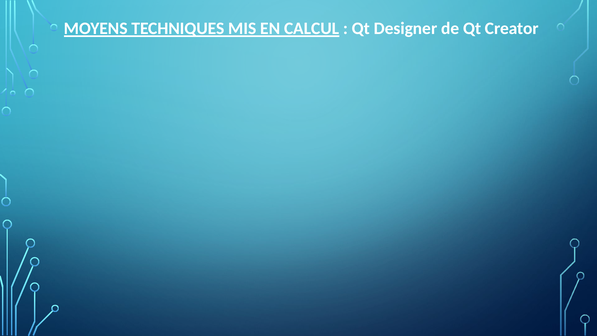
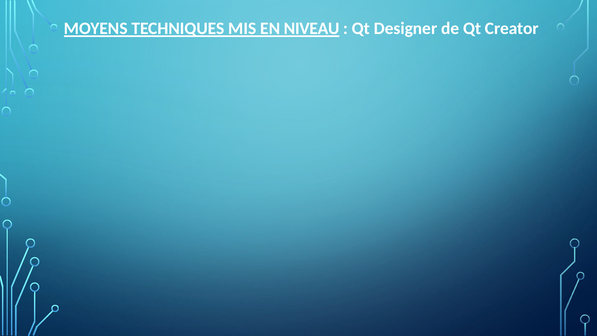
CALCUL: CALCUL -> NIVEAU (312, 29)
